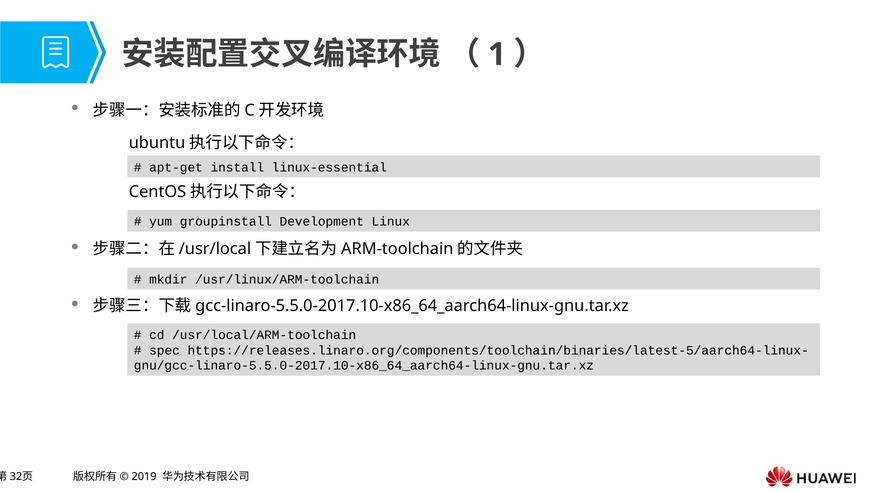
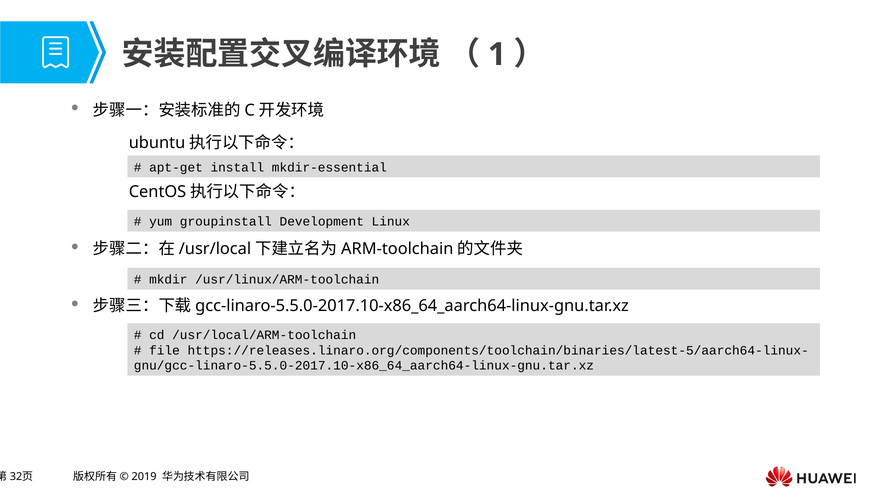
linux-essential: linux-essential -> mkdir-essential (329, 167)
spec: spec -> file (165, 351)
